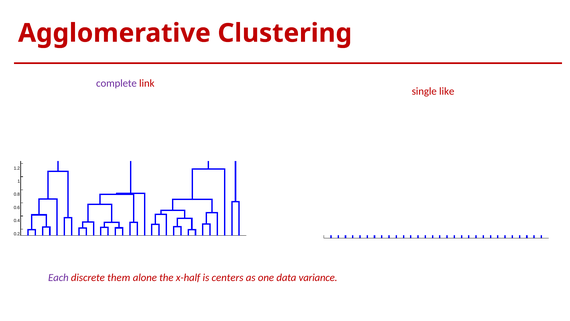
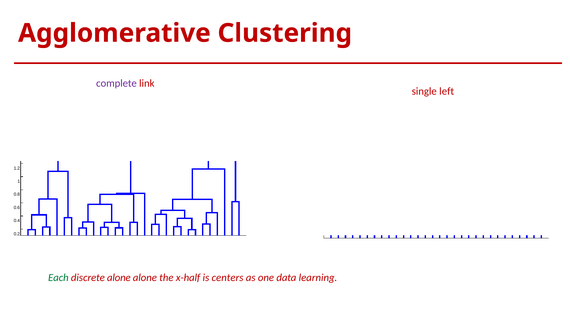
like: like -> left (447, 91)
Each colour: purple -> green (58, 277)
discrete them: them -> alone (119, 277)
variance: variance -> learning (318, 277)
